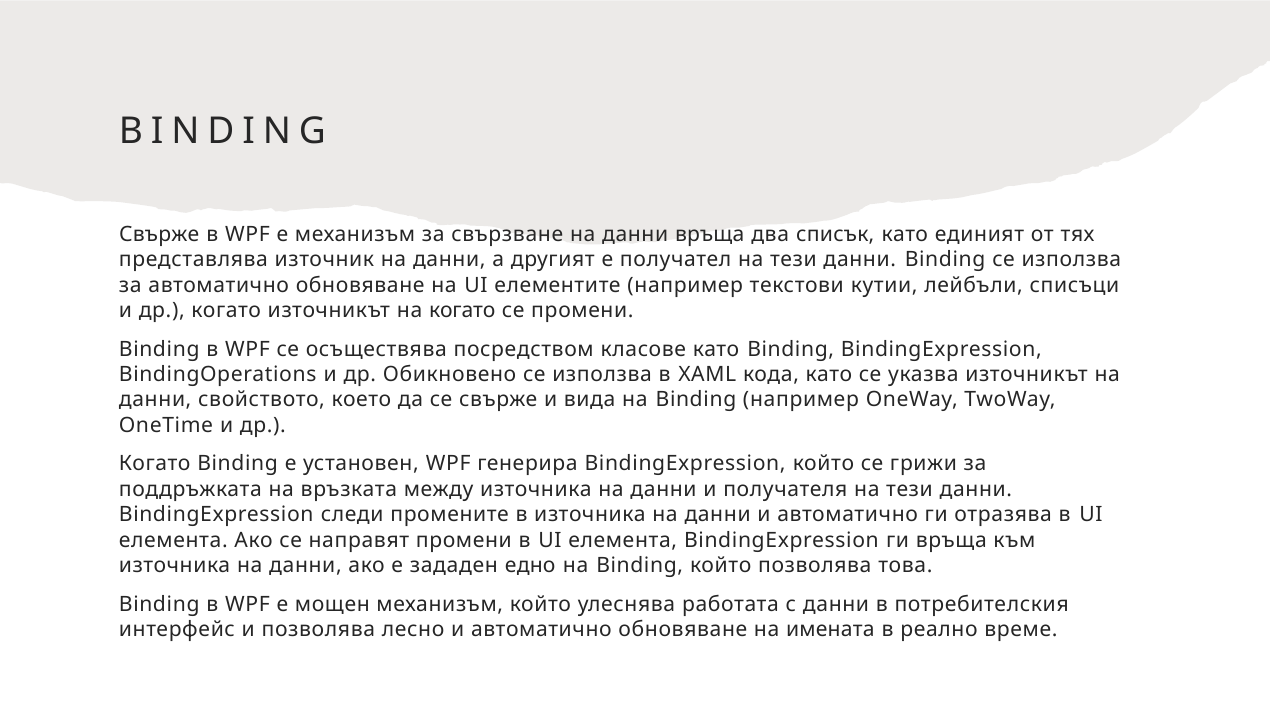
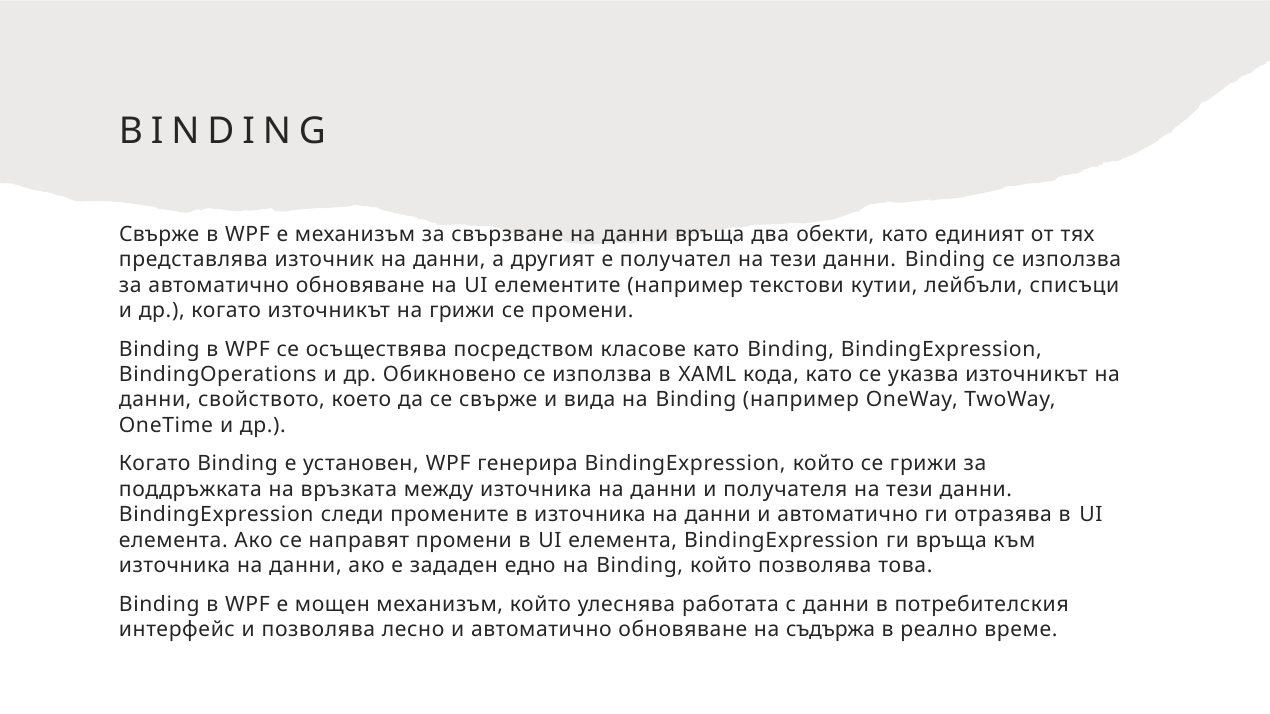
списък: списък -> обекти (835, 235)
на когато: когато -> грижи (462, 311)
имената: имената -> съдържа (831, 630)
